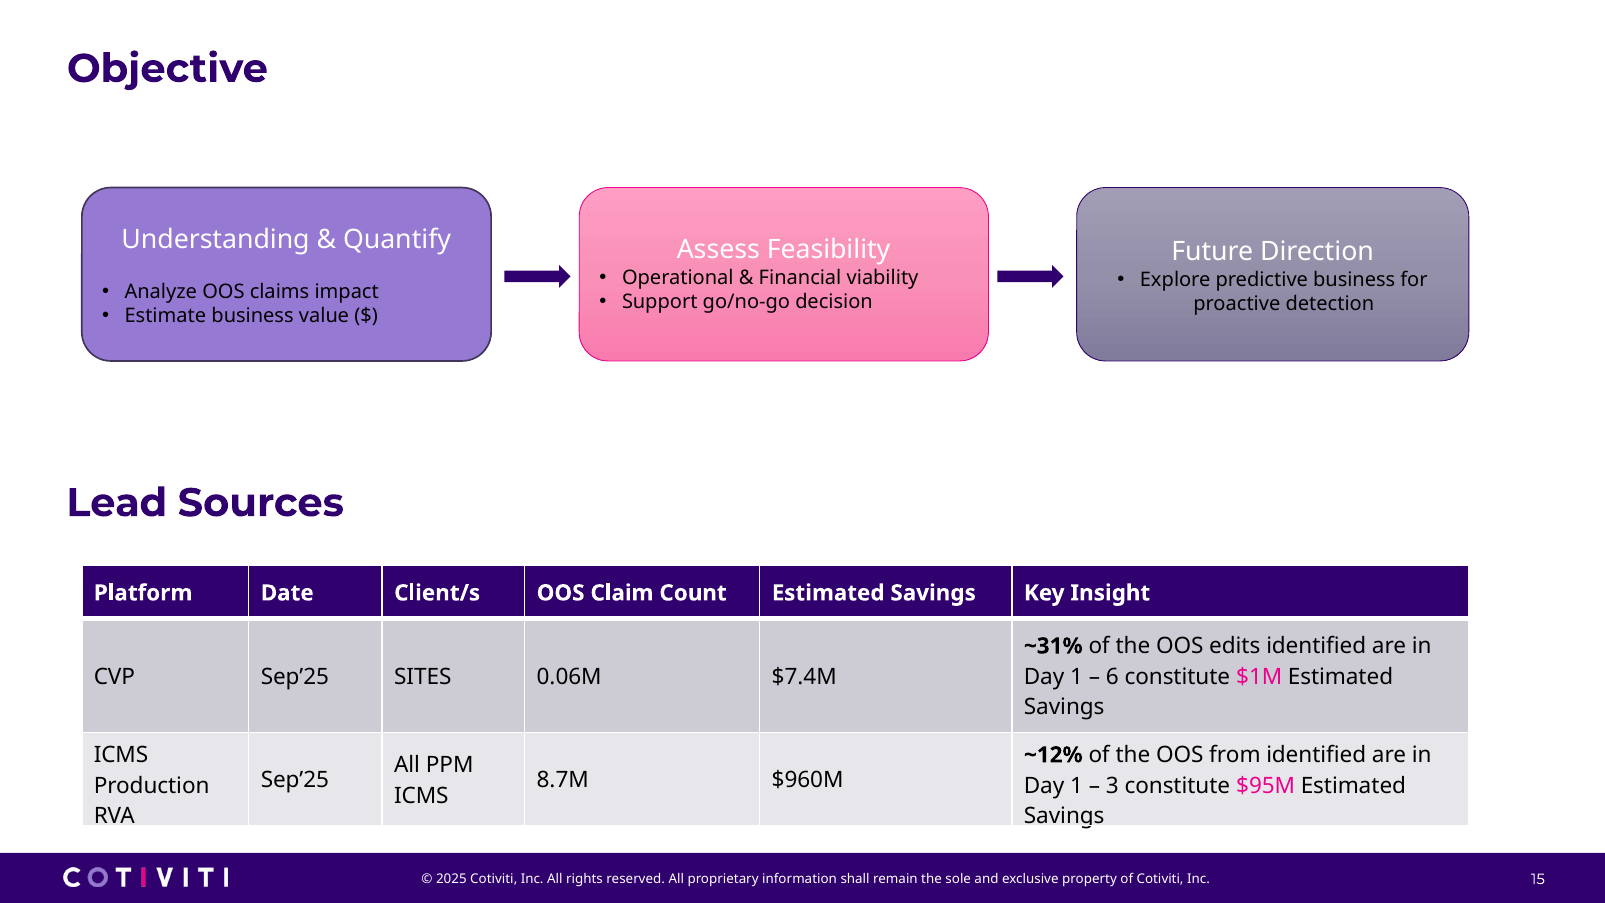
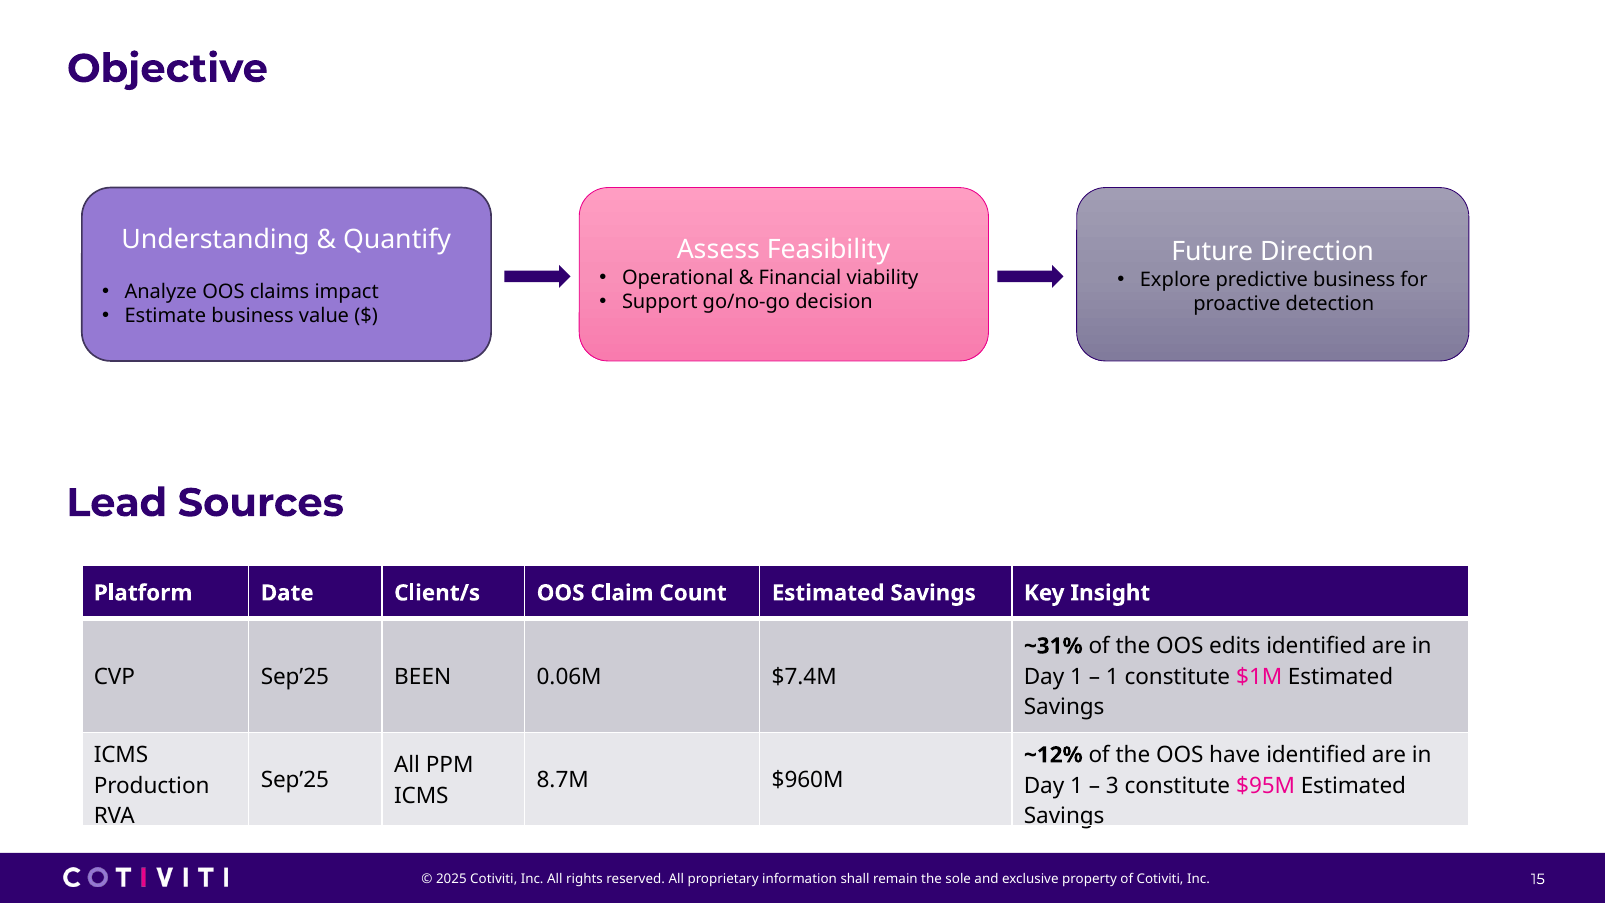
SITES: SITES -> BEEN (423, 677)
6: 6 -> 1 (1112, 677)
from: from -> have (1235, 755)
